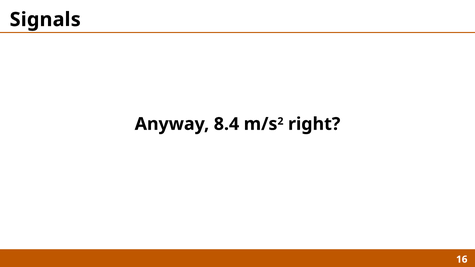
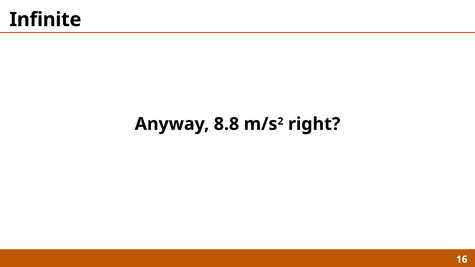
Signals: Signals -> Infinite (45, 20)
8.4: 8.4 -> 8.8 (226, 124)
